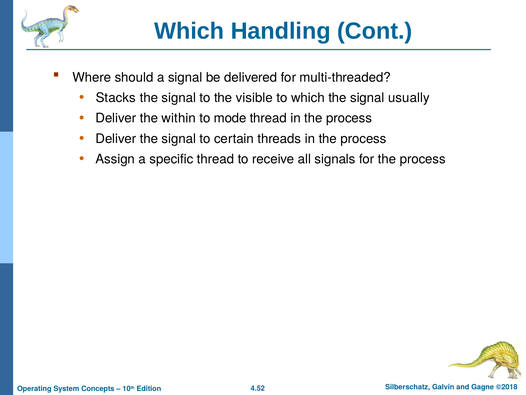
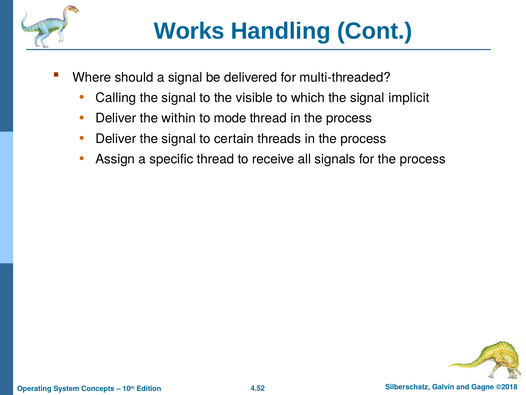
Which: Which -> Works (189, 31)
Stacks: Stacks -> Calling (116, 98)
usually: usually -> implicit (409, 98)
